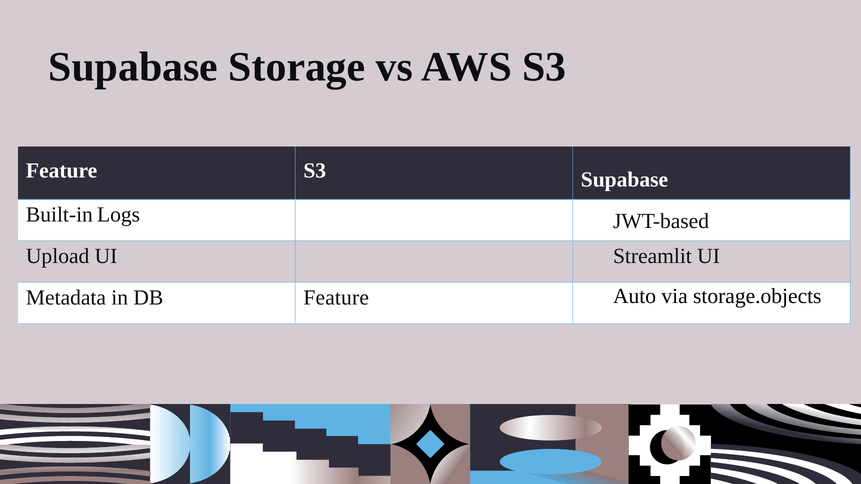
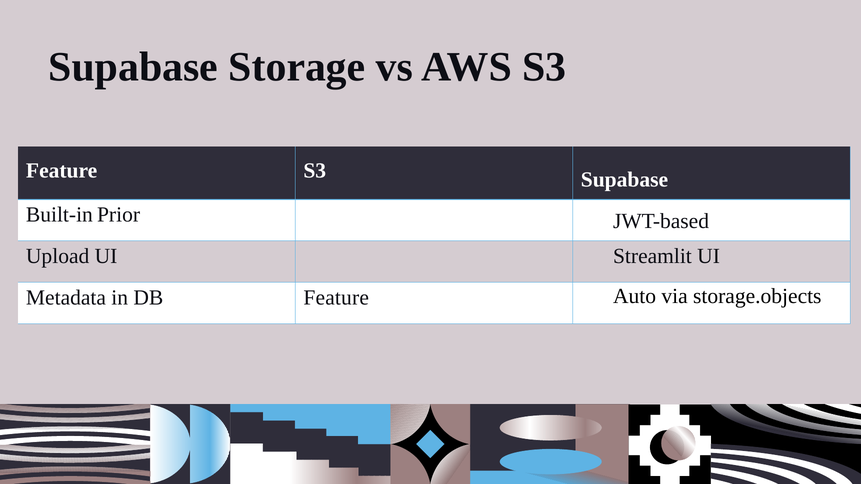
Logs: Logs -> Prior (119, 215)
